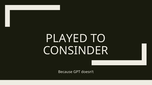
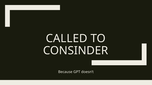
PLAYED: PLAYED -> CALLED (67, 39)
